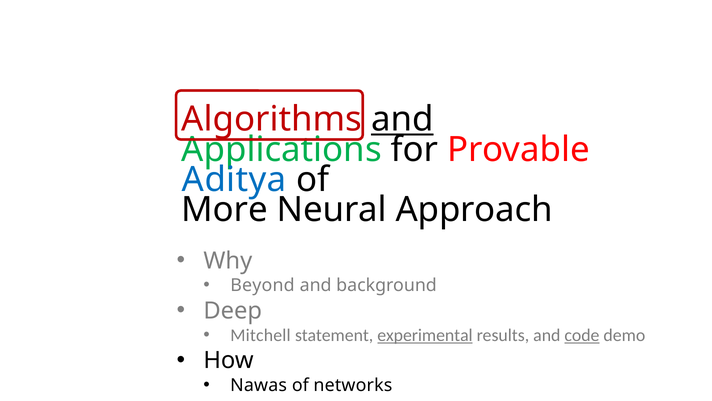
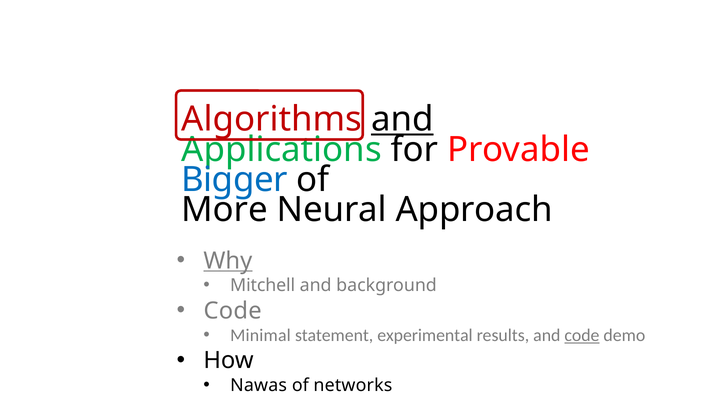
Aditya: Aditya -> Bigger (234, 180)
Why underline: none -> present (228, 260)
Beyond: Beyond -> Mitchell (263, 285)
Deep: Deep -> Code (233, 310)
Mitchell: Mitchell -> Minimal (260, 335)
experimental underline: present -> none (425, 335)
